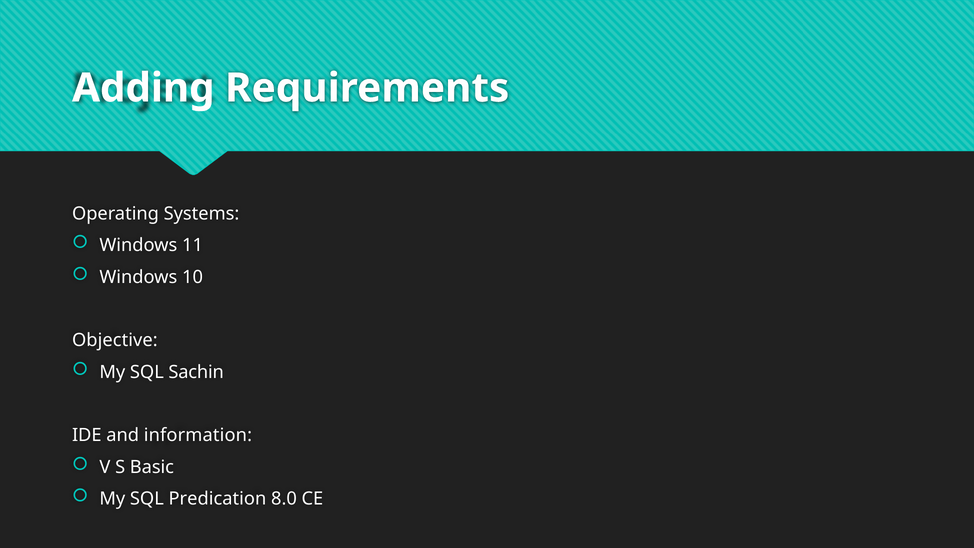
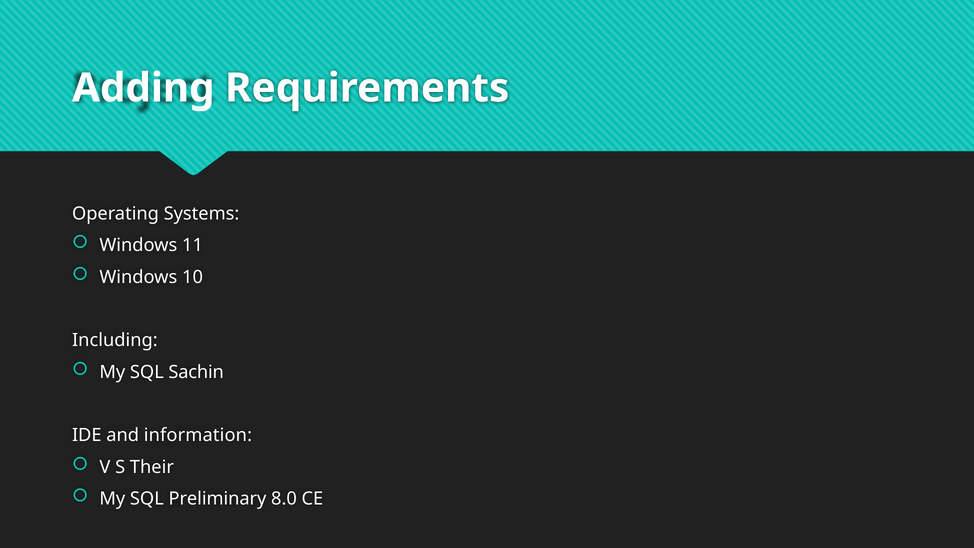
Objective: Objective -> Including (115, 340)
Basic: Basic -> Their (152, 467)
Predication: Predication -> Preliminary (217, 499)
